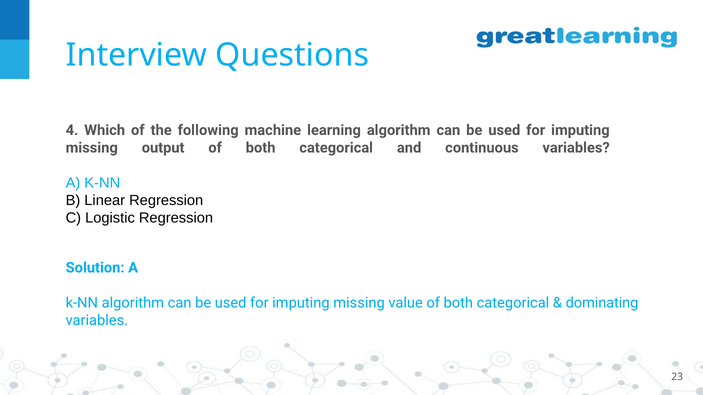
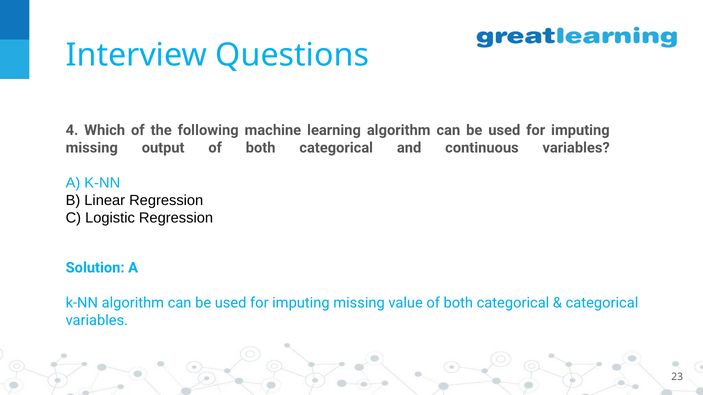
dominating: dominating -> categorical (602, 303)
